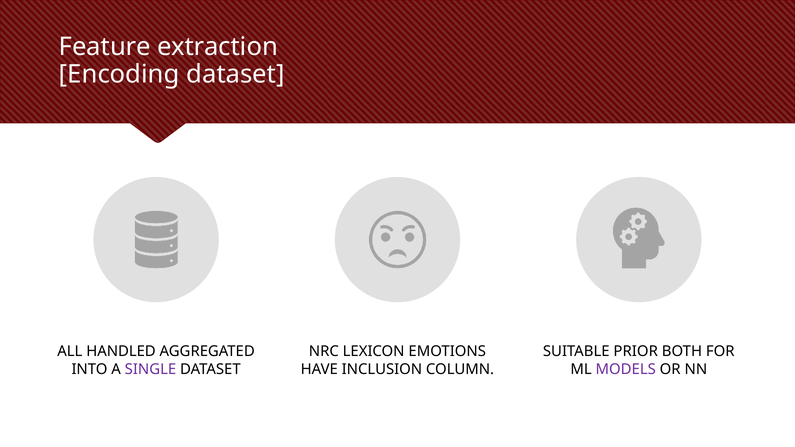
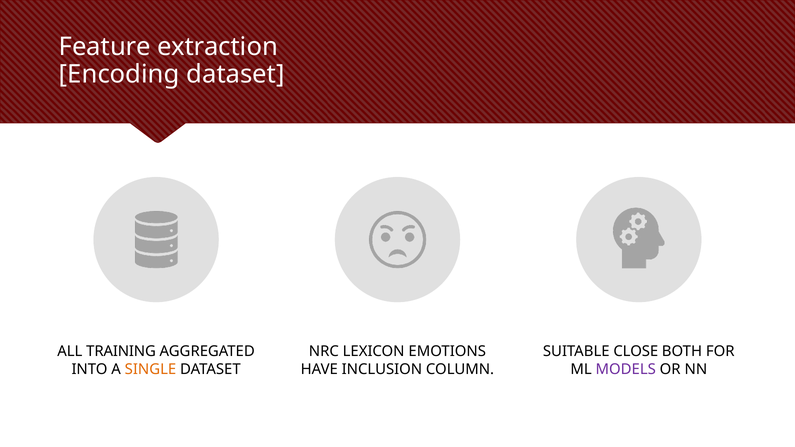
HANDLED: HANDLED -> TRAINING (121, 351)
PRIOR: PRIOR -> CLOSE (636, 351)
SINGLE colour: purple -> orange (150, 369)
